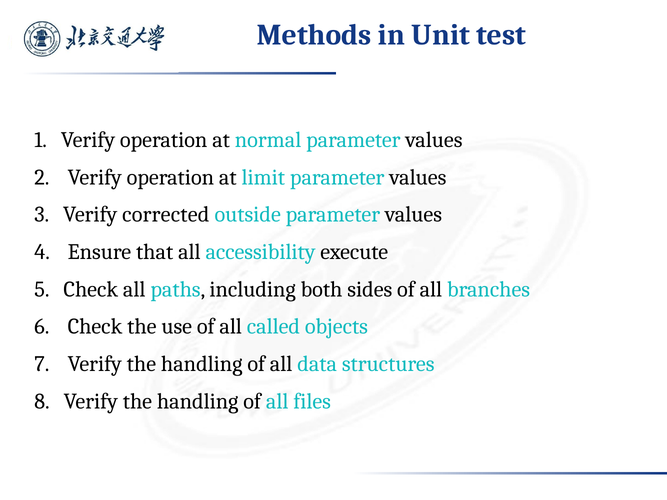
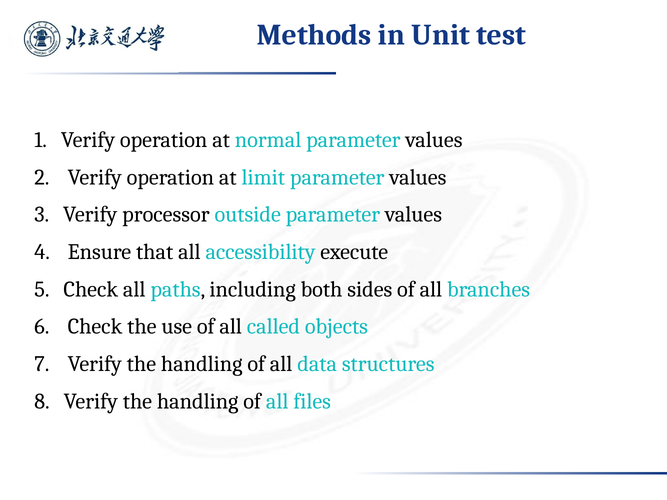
corrected: corrected -> processor (166, 215)
